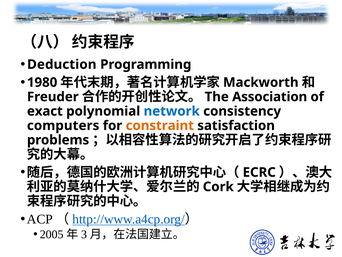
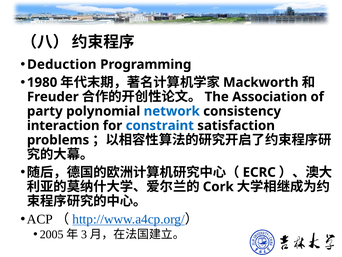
exact: exact -> party (45, 111)
computers: computers -> interaction (63, 125)
constraint colour: orange -> blue (160, 125)
